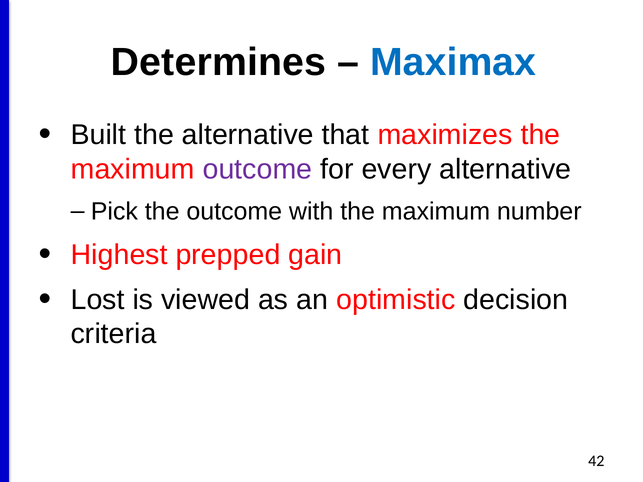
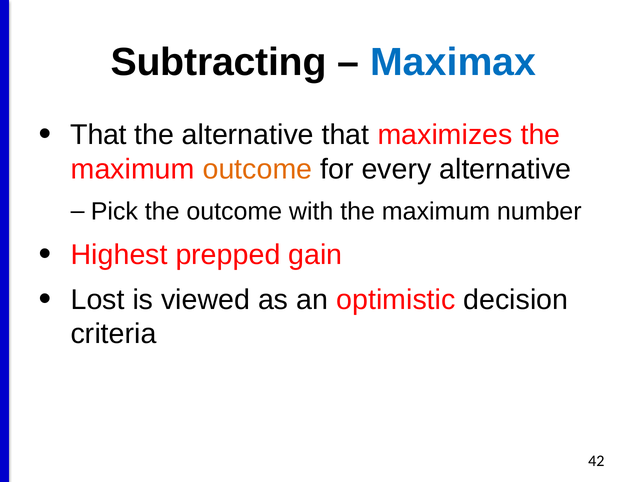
Determines: Determines -> Subtracting (219, 62)
Built: Built -> That (99, 135)
outcome colour: purple -> orange (257, 169)
